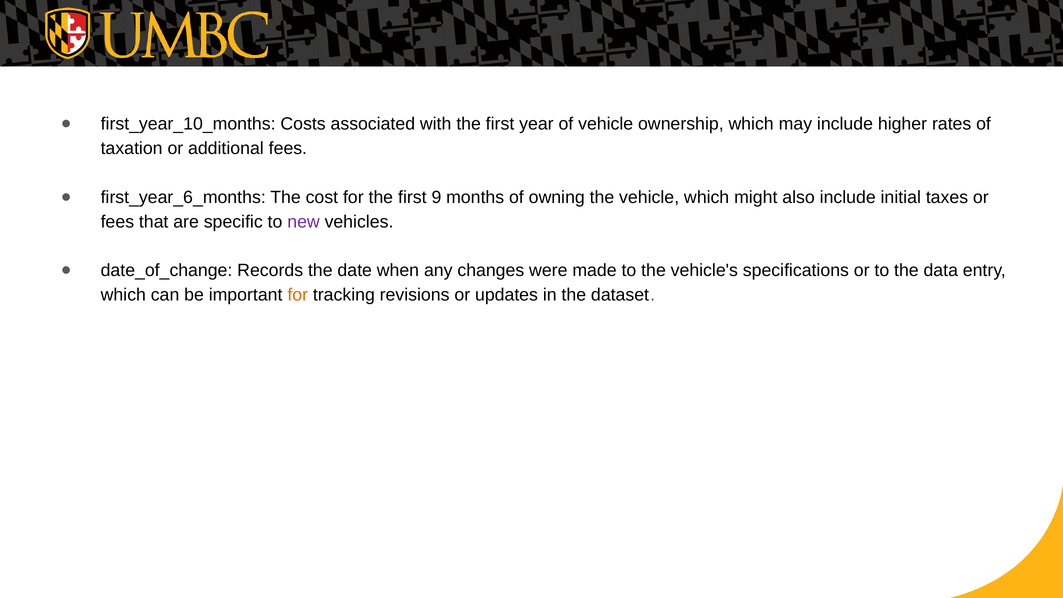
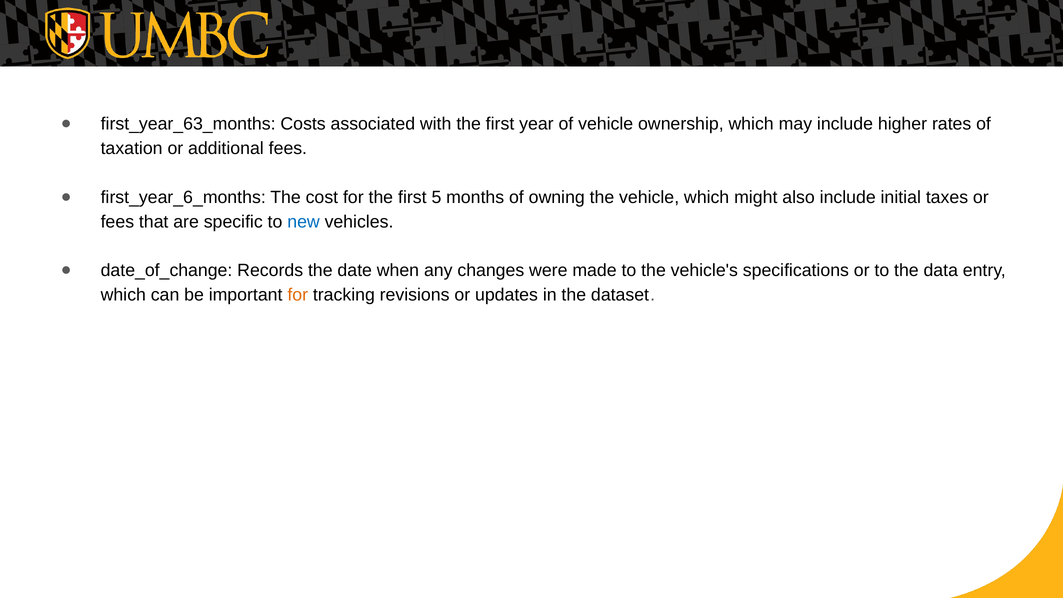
first_year_10_months: first_year_10_months -> first_year_63_months (188, 124)
9: 9 -> 5 (436, 197)
new colour: purple -> blue (304, 222)
